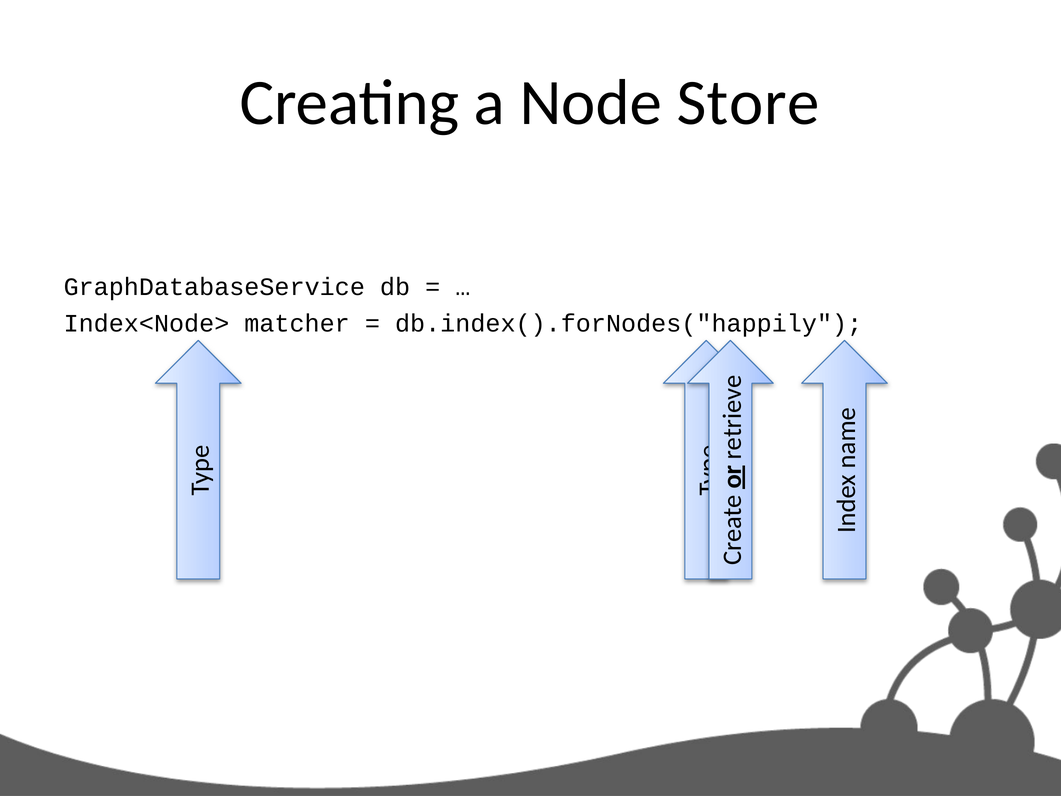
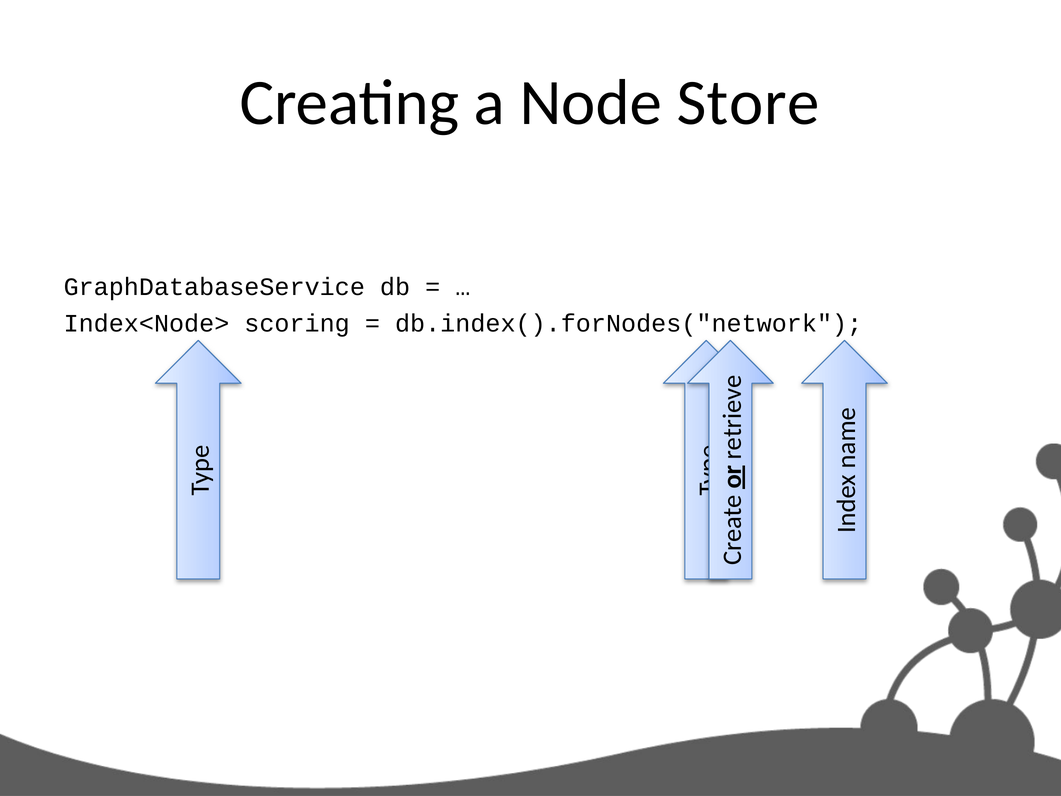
matcher: matcher -> scoring (297, 323)
db.index().forNodes("happily: db.index().forNodes("happily -> db.index().forNodes("network (629, 323)
